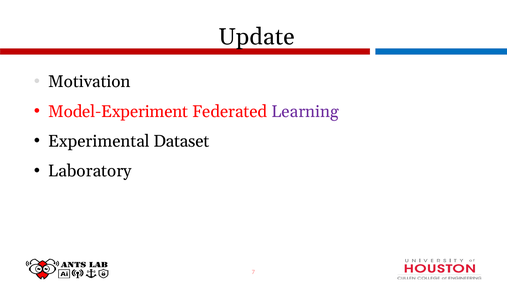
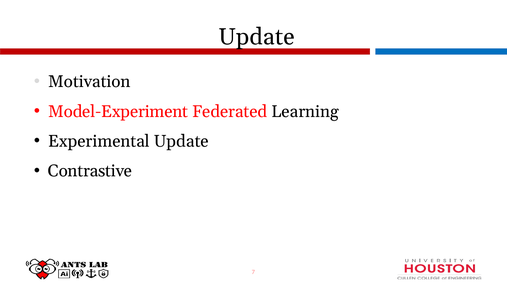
Learning colour: purple -> black (305, 112)
Experimental Dataset: Dataset -> Update (181, 141)
Laboratory: Laboratory -> Contrastive (90, 171)
